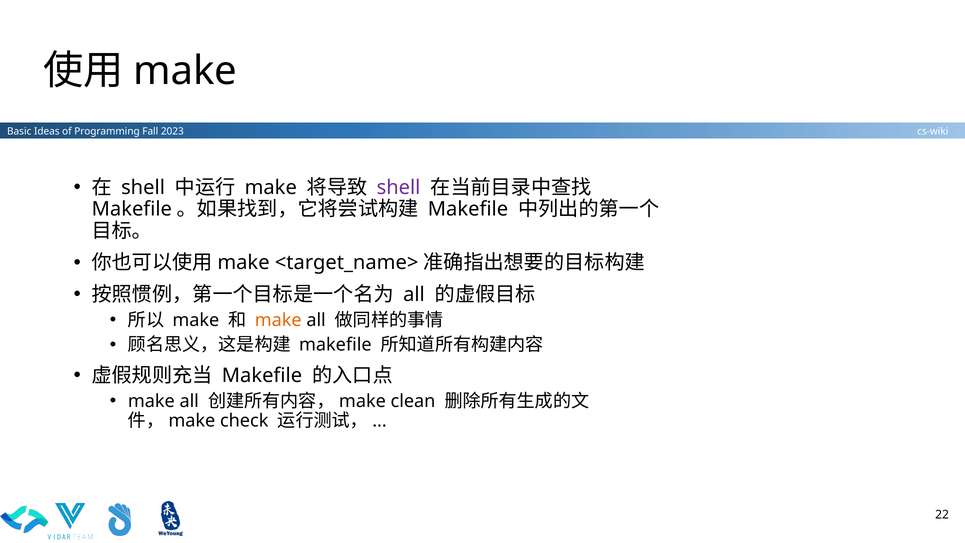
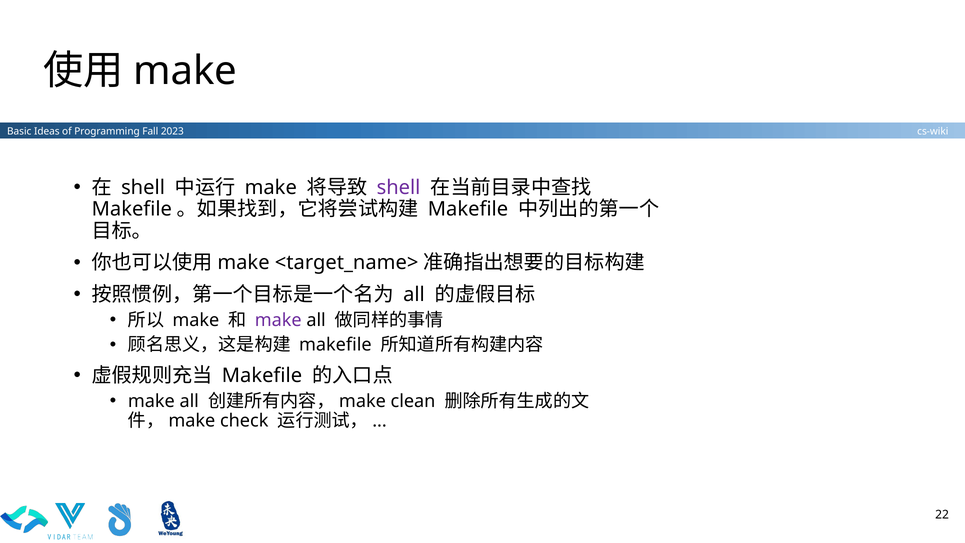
make colour: orange -> purple (278, 320)
